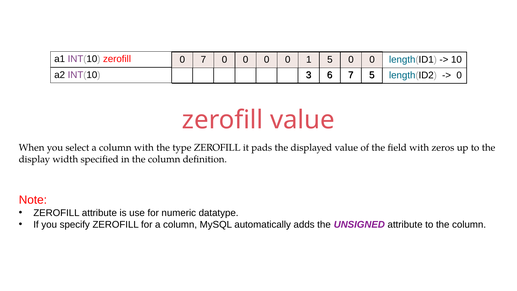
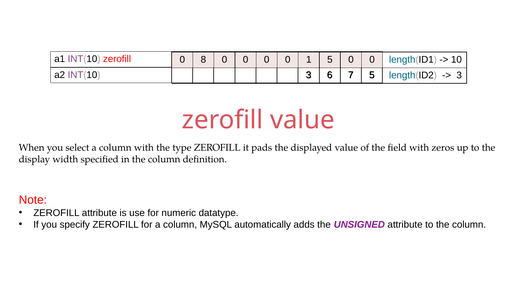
0 7: 7 -> 8 (203, 60)
0: 0 -> 3 (459, 75)
